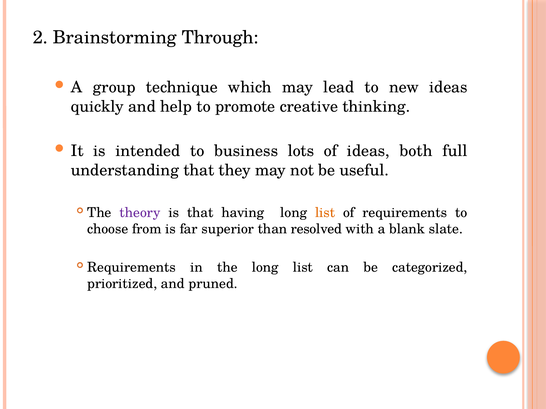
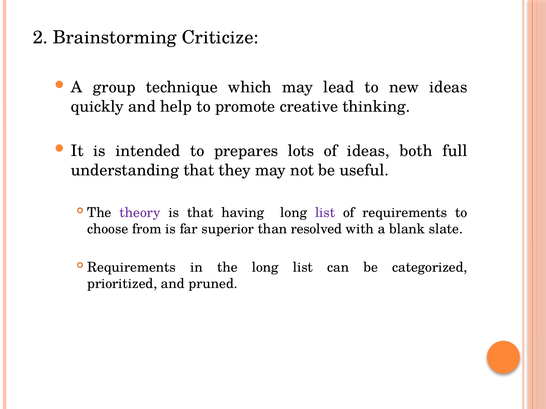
Through: Through -> Criticize (220, 38)
business: business -> prepares (246, 151)
list colour: orange -> purple (325, 213)
